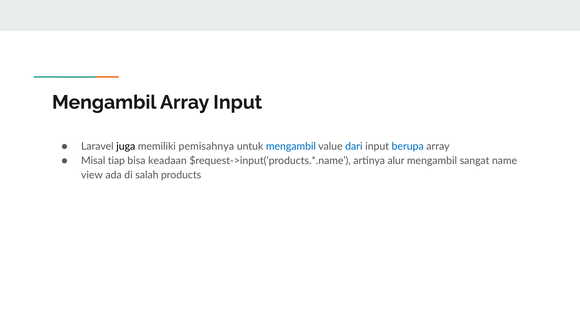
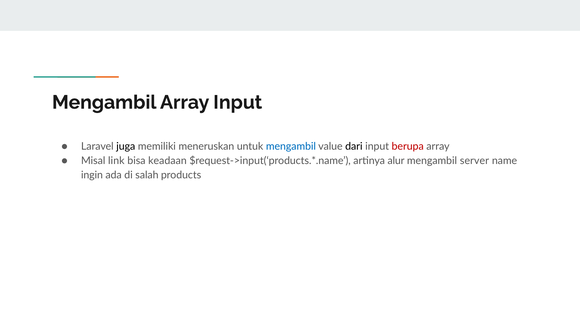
pemisahnya: pemisahnya -> meneruskan (206, 147)
dari colour: blue -> black (354, 147)
berupa colour: blue -> red (408, 147)
tiap: tiap -> link (116, 161)
sangat: sangat -> server (474, 161)
view: view -> ingin (92, 175)
